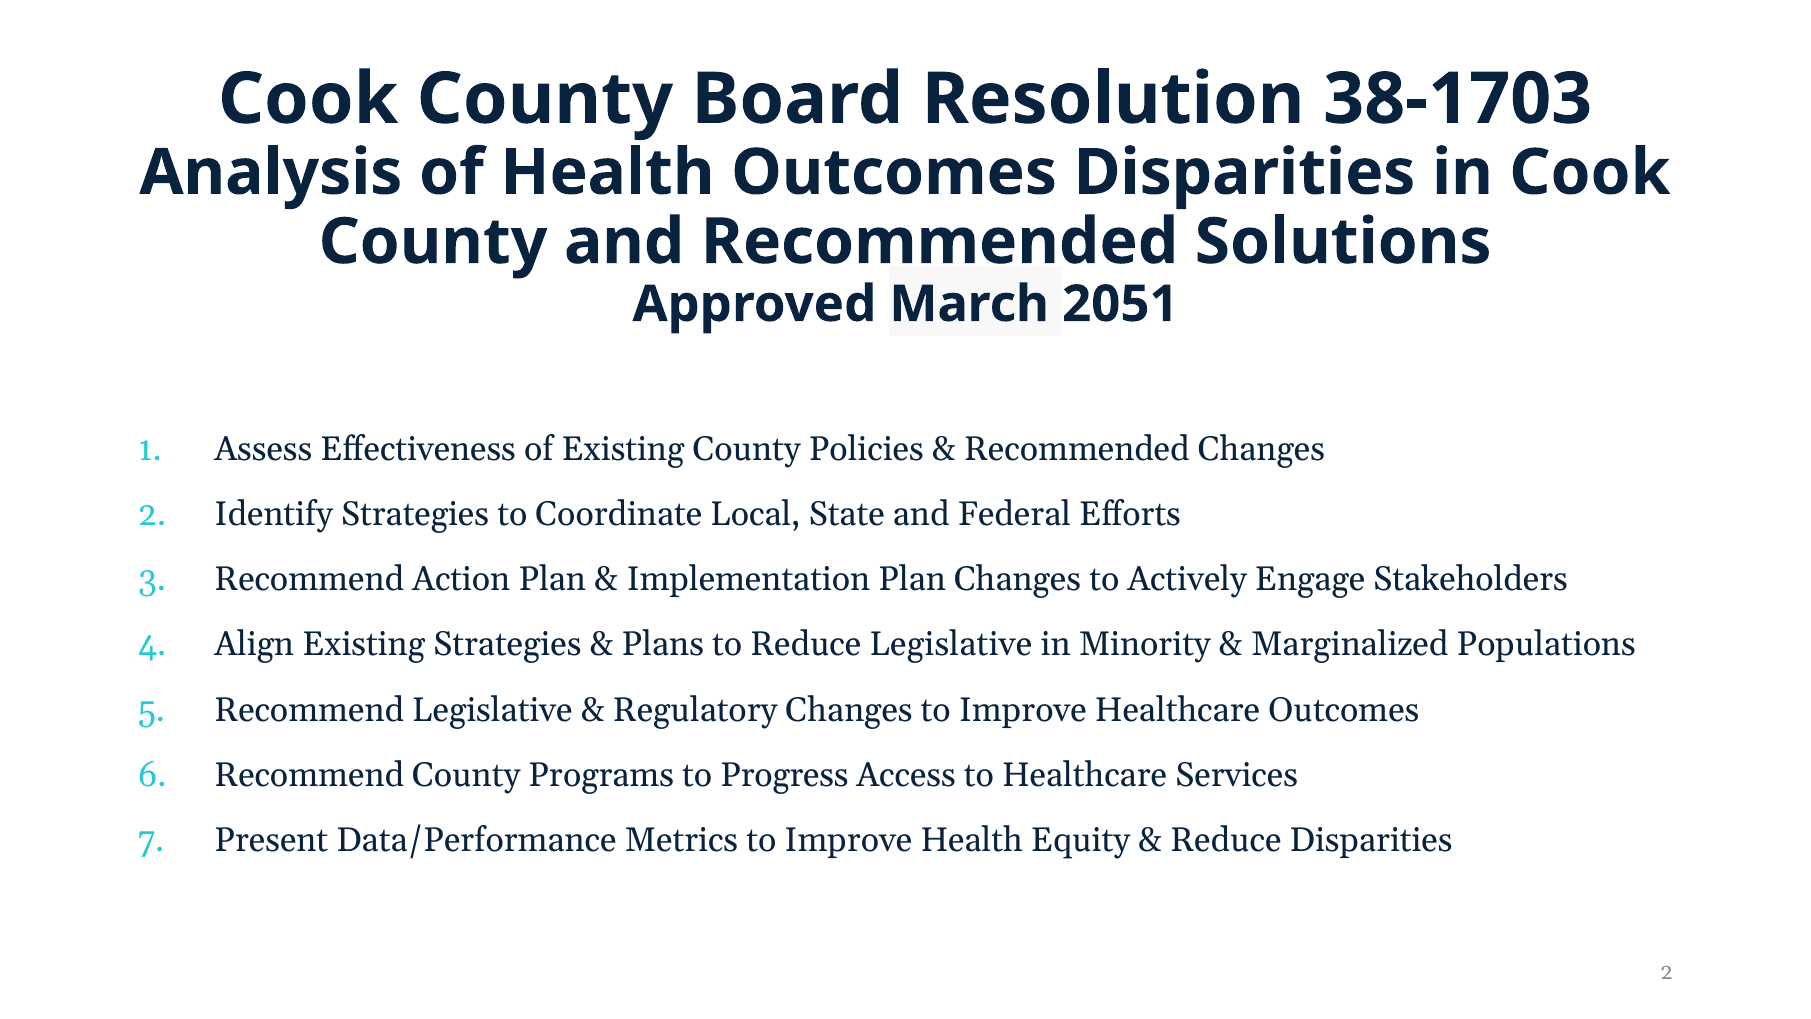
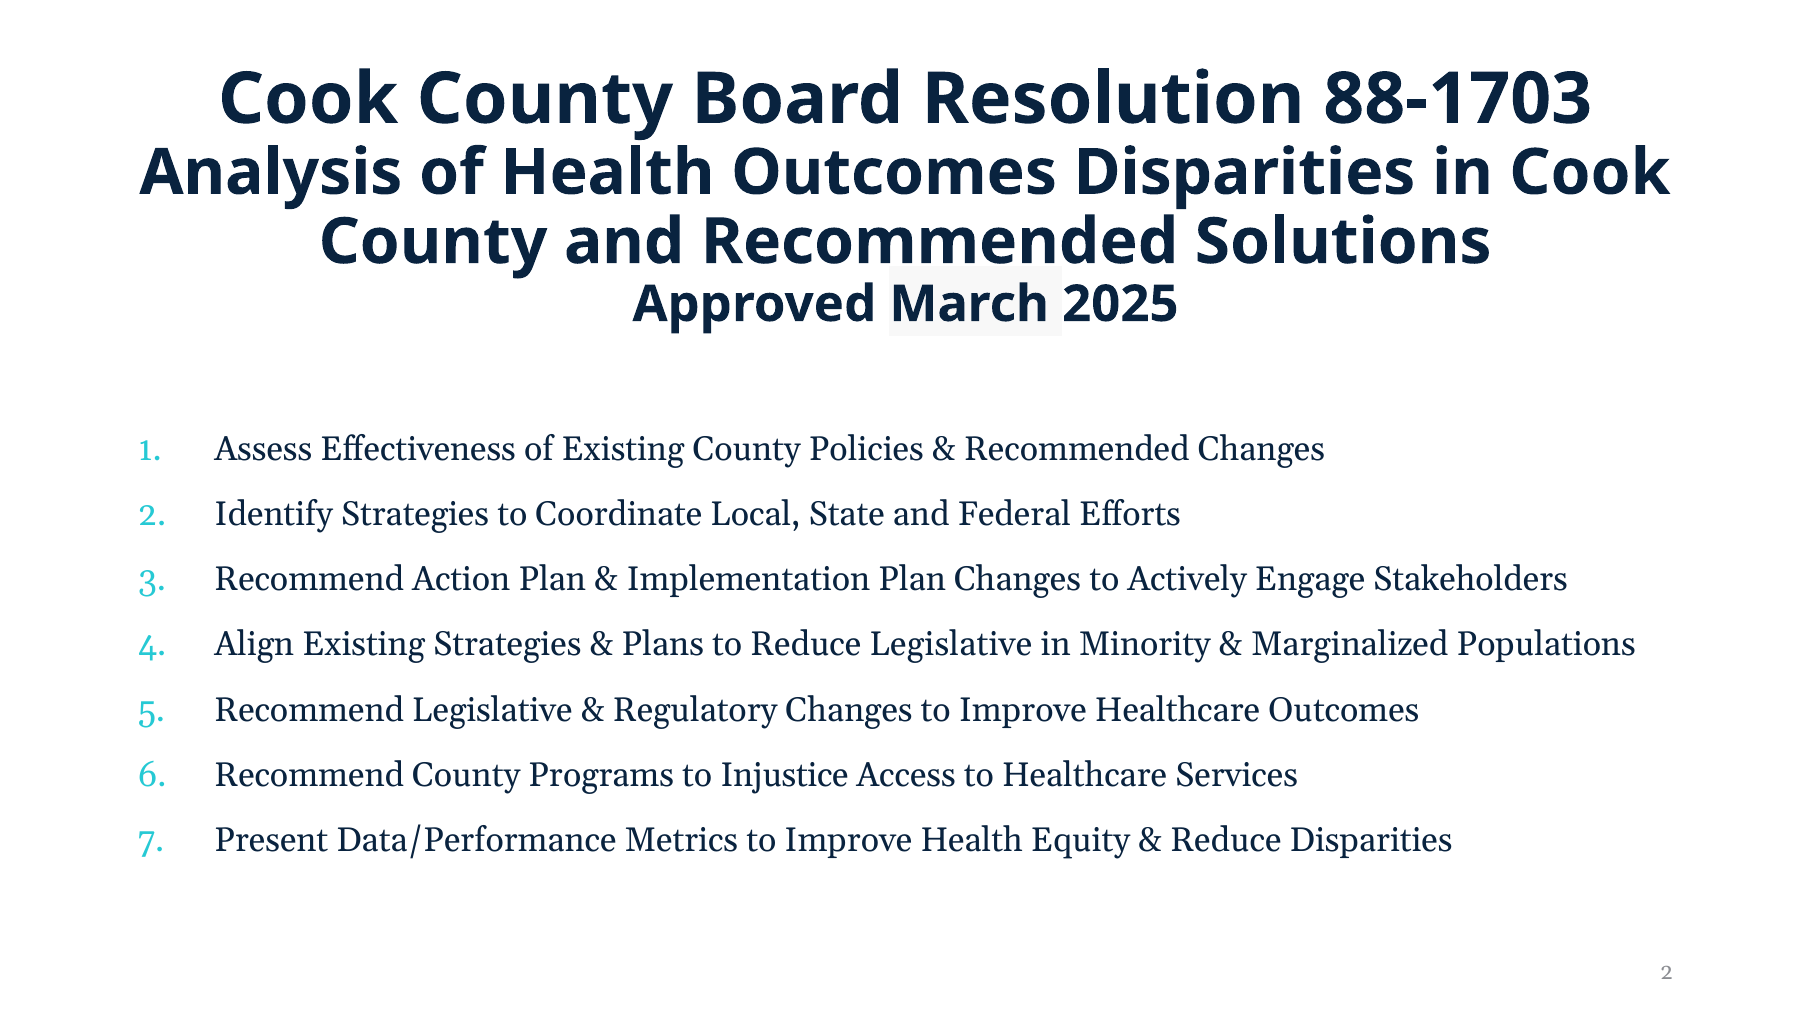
38-1703: 38-1703 -> 88-1703 (1458, 99)
2051: 2051 -> 2025 (1120, 304)
Progress: Progress -> Injustice (784, 775)
